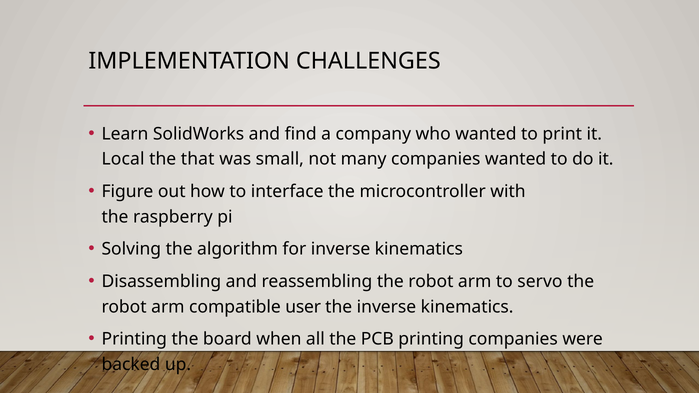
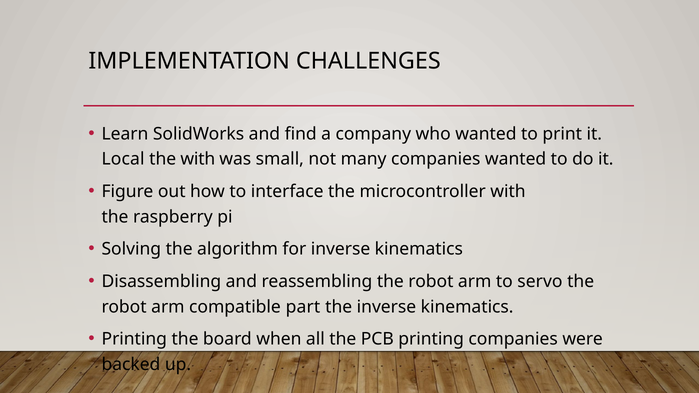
the that: that -> with (198, 159)
user: user -> part (303, 307)
